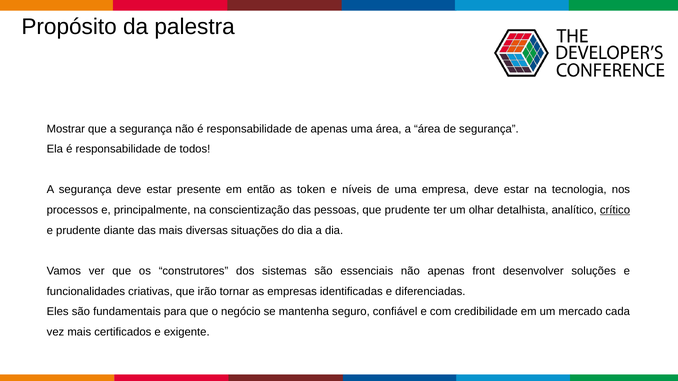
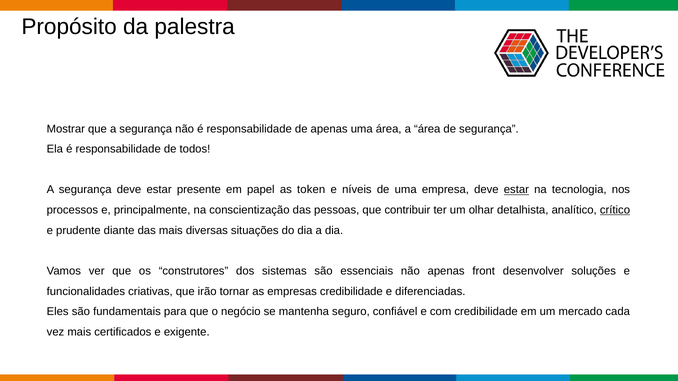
então: então -> papel (261, 190)
estar underline: none -> present (516, 190)
que prudente: prudente -> contribuir (407, 210)
empresas identificadas: identificadas -> credibilidade (351, 292)
